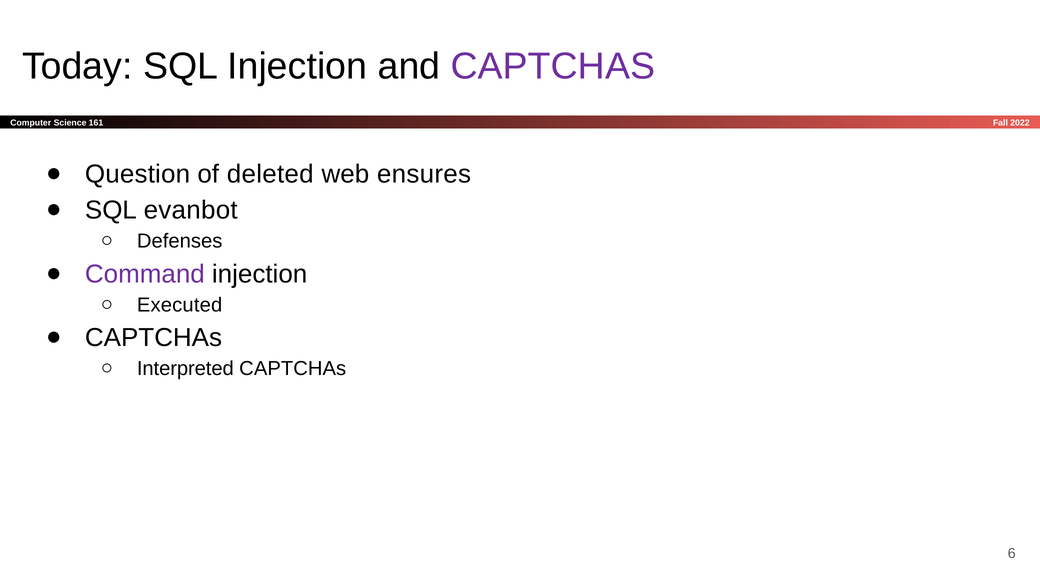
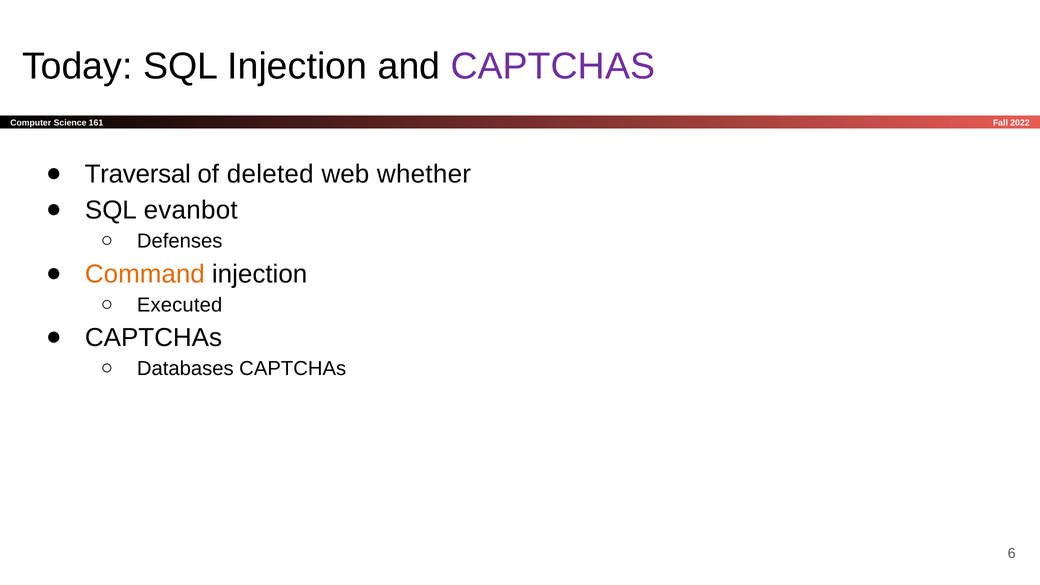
Question: Question -> Traversal (138, 174)
ensures: ensures -> whether (424, 174)
Command colour: purple -> orange (145, 274)
Interpreted: Interpreted -> Databases (185, 369)
